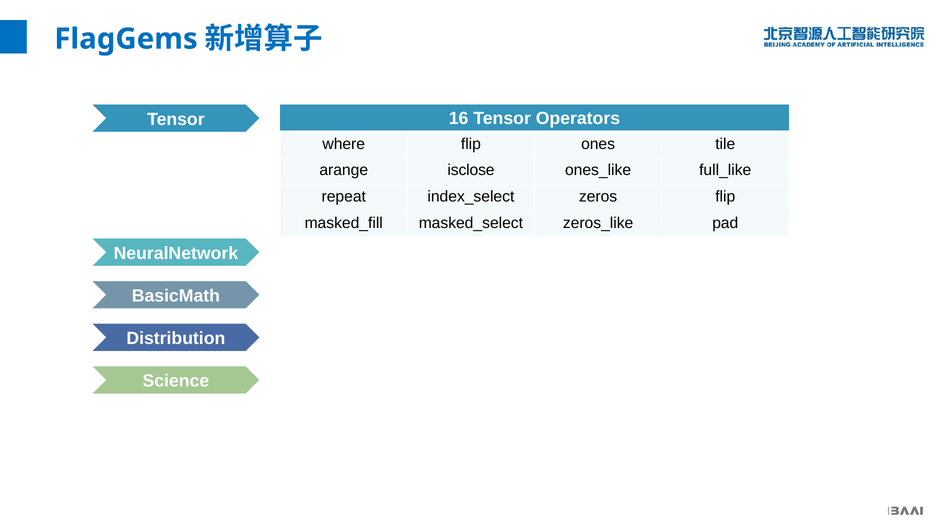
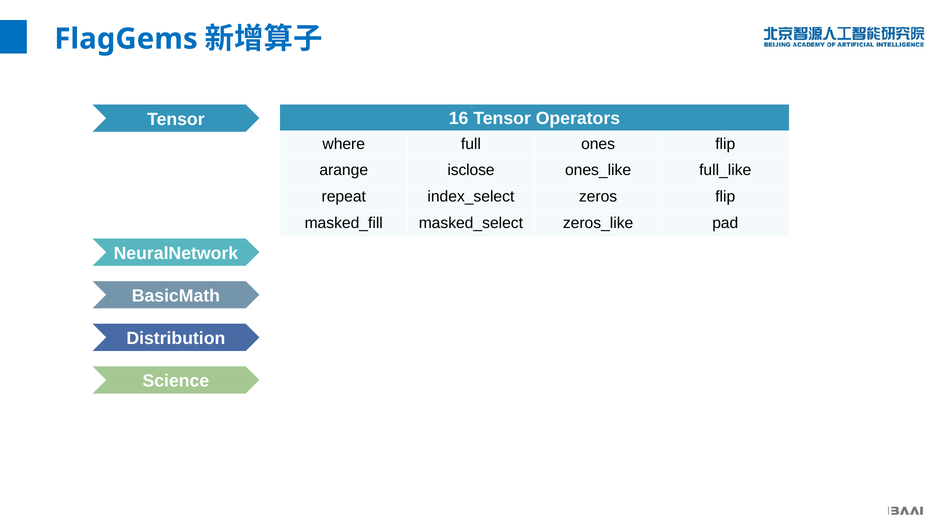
where flip: flip -> full (471, 144)
ones tile: tile -> flip (725, 144)
